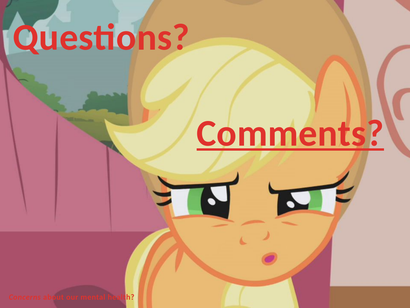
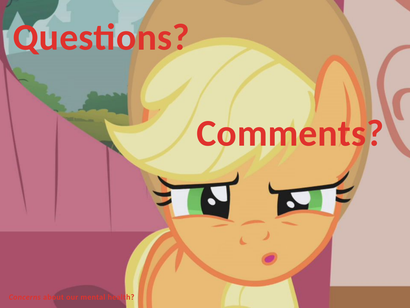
Comments underline: present -> none (290, 133)
